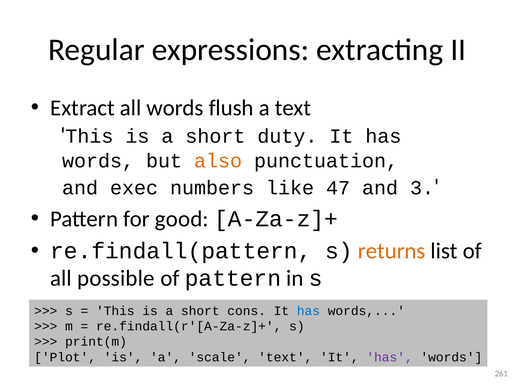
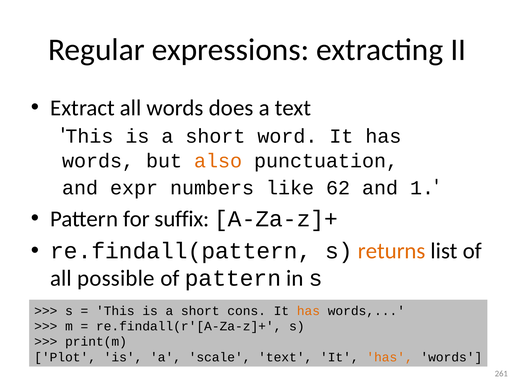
flush: flush -> does (231, 108)
duty: duty -> word (288, 136)
exec: exec -> expr (134, 188)
47: 47 -> 62 (338, 188)
3: 3 -> 1 (422, 188)
good: good -> suffix (182, 219)
has colour: blue -> orange (308, 311)
has colour: purple -> orange (390, 357)
